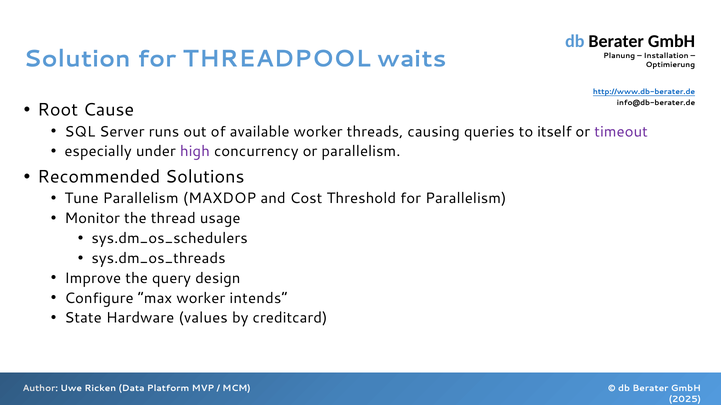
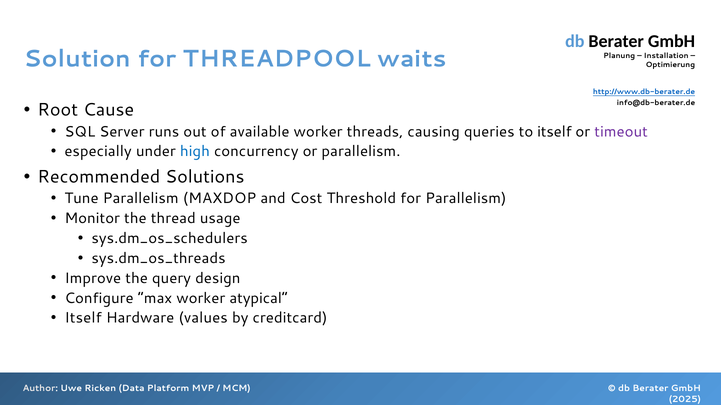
high colour: purple -> blue (195, 152)
intends: intends -> atypical (259, 298)
State: State -> Itself (83, 318)
